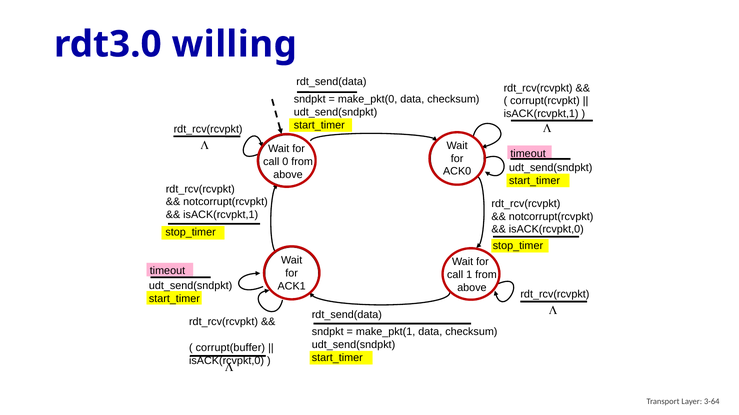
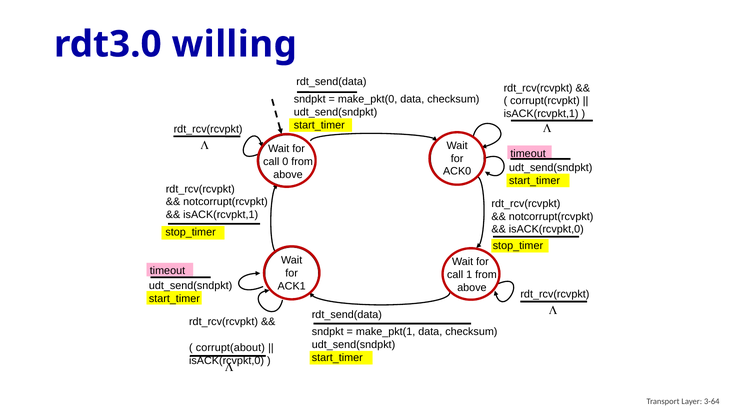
corrupt(buffer: corrupt(buffer -> corrupt(about (230, 348)
